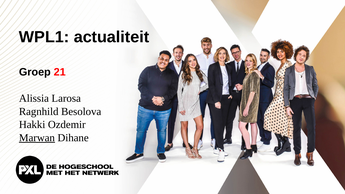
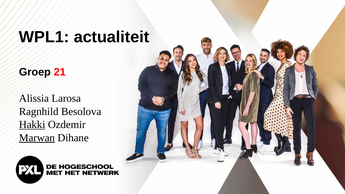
Hakki underline: none -> present (32, 125)
